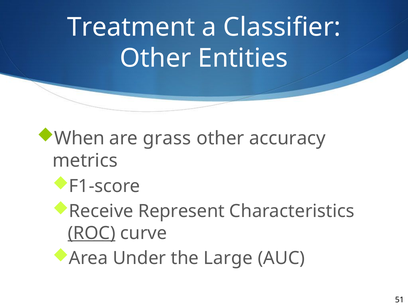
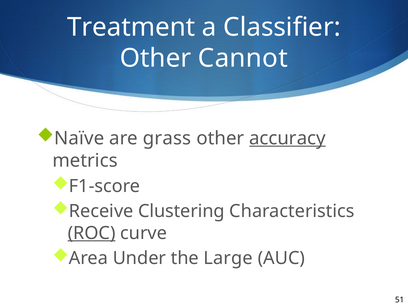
Entities: Entities -> Cannot (243, 58)
When: When -> Naïve (79, 138)
accuracy underline: none -> present (287, 138)
Represent: Represent -> Clustering (181, 211)
